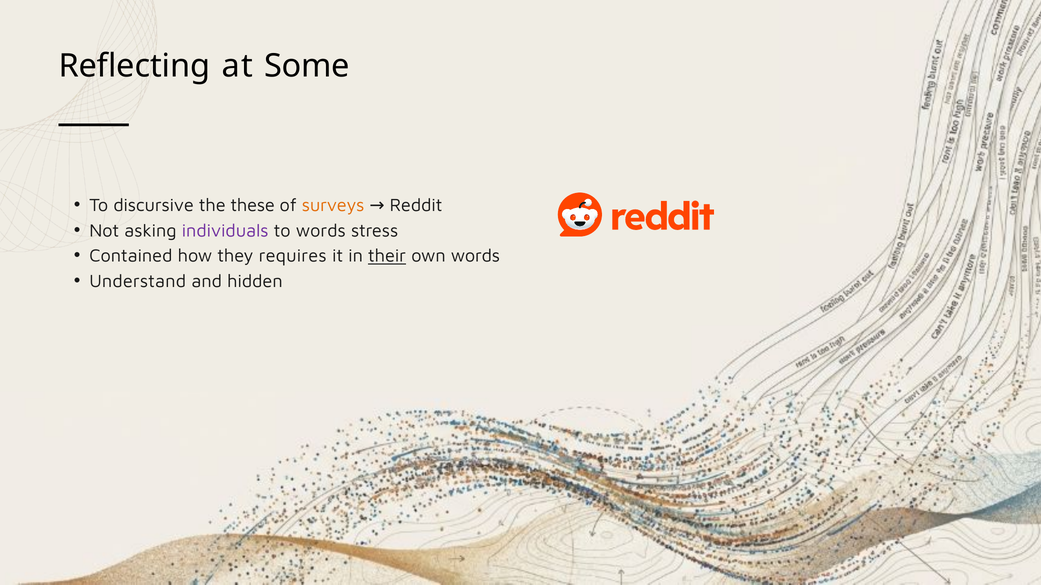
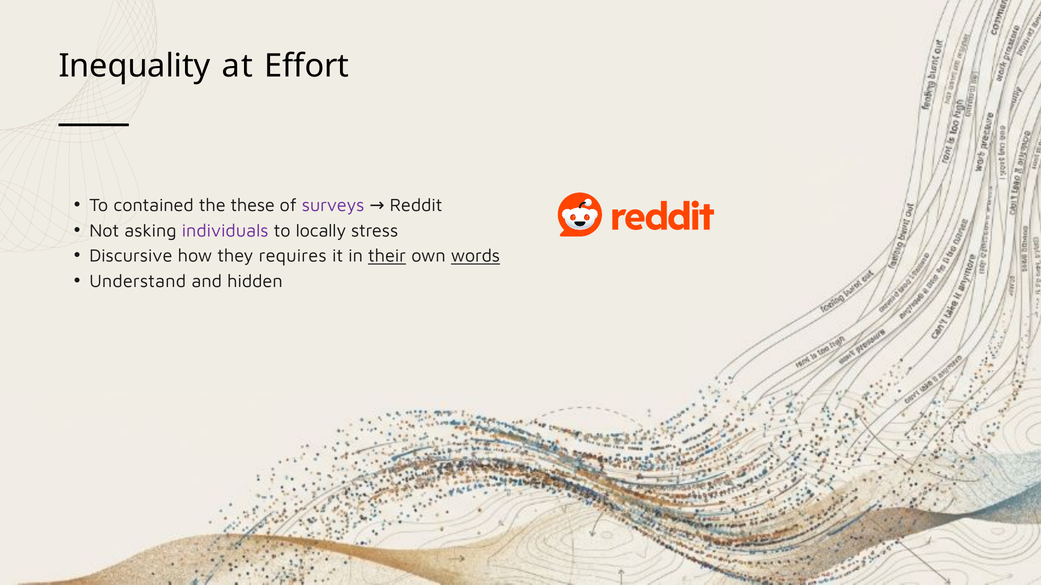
Reflecting: Reflecting -> Inequality (134, 66)
Some: Some -> Effort (307, 66)
discursive: discursive -> contained (154, 206)
surveys colour: orange -> purple (333, 206)
to words: words -> locally (321, 231)
Contained: Contained -> Discursive (131, 256)
words underline: none -> present (475, 256)
